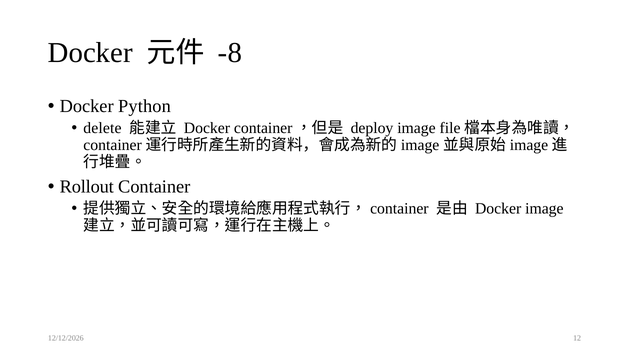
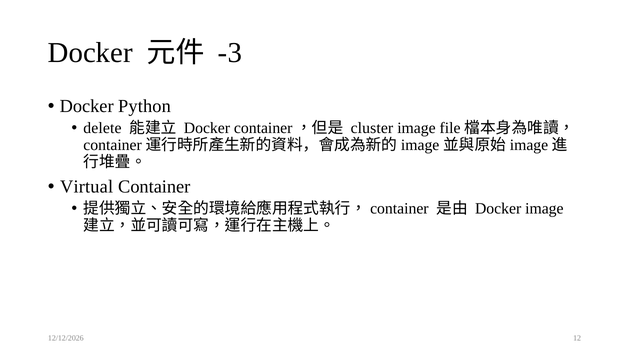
-8: -8 -> -3 (230, 53)
deploy: deploy -> cluster (372, 128)
Rollout: Rollout -> Virtual (87, 187)
